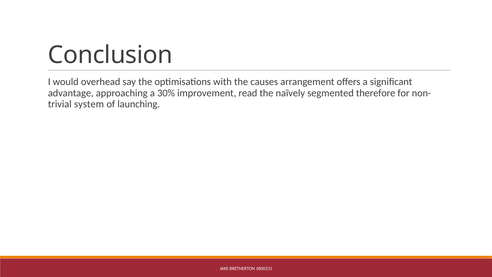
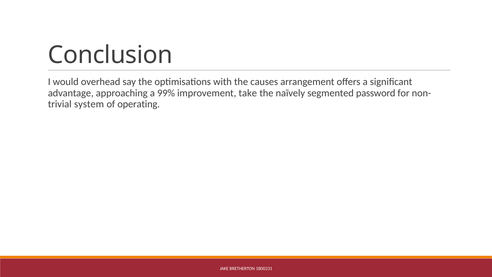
30%: 30% -> 99% (166, 93)
read: read -> take (248, 93)
therefore: therefore -> password (376, 93)
launching: launching -> operating (139, 104)
